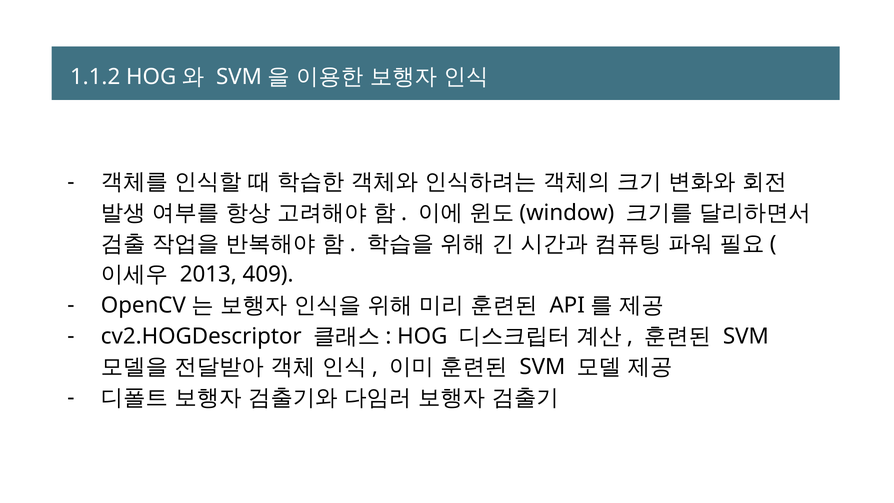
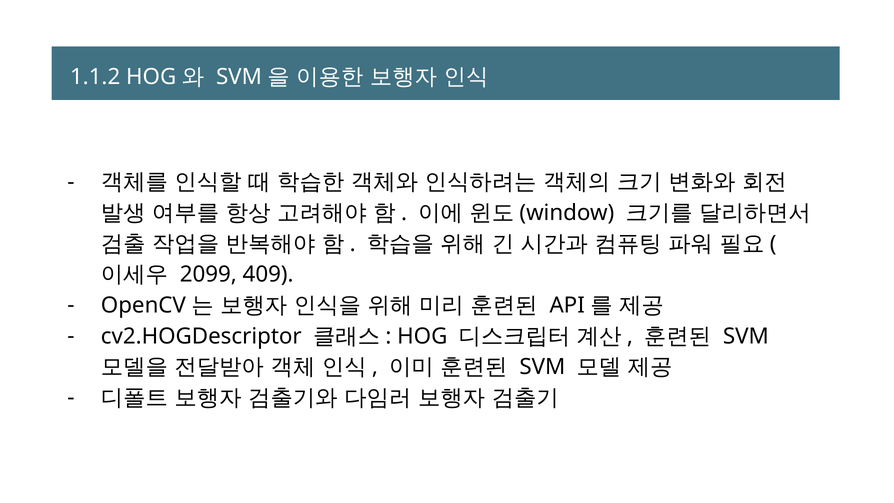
2013: 2013 -> 2099 (208, 275)
